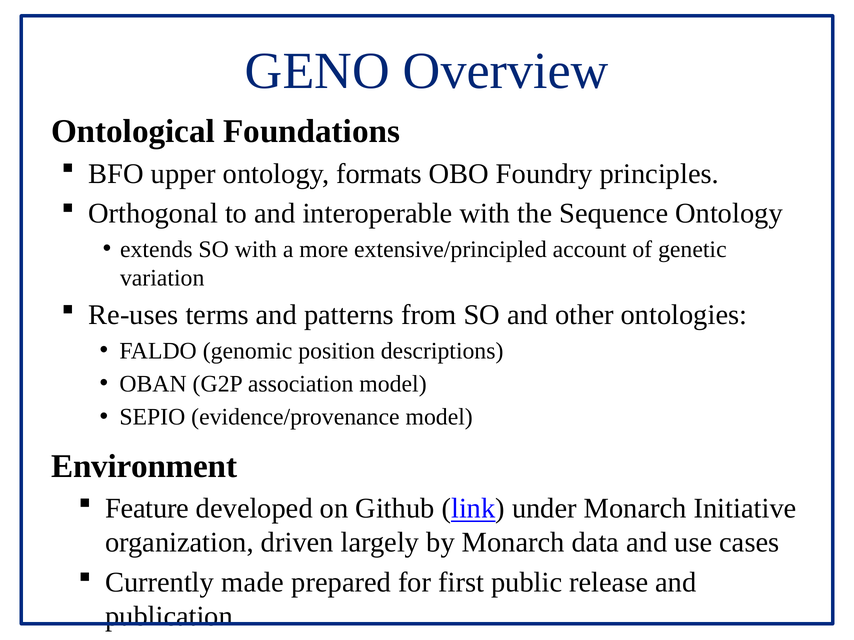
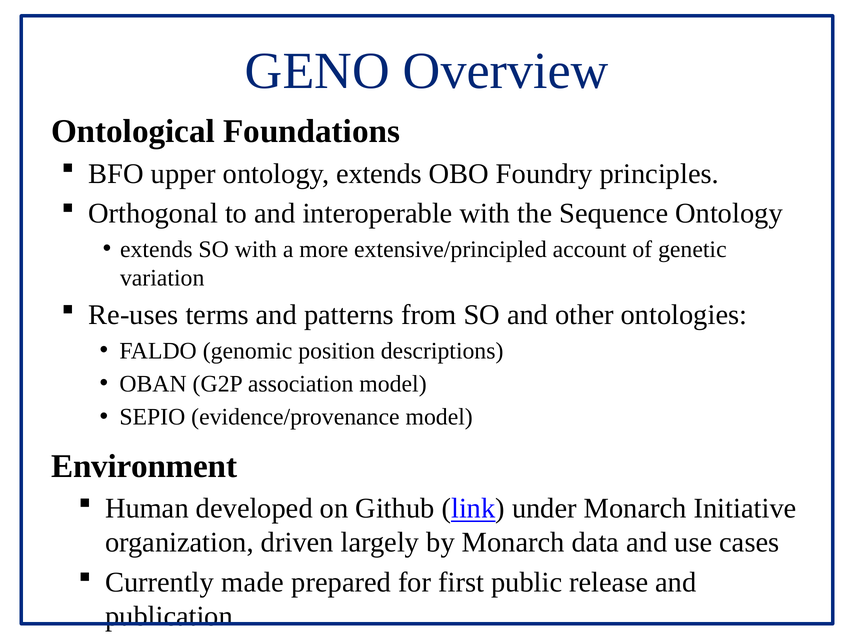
ontology formats: formats -> extends (379, 174)
Feature: Feature -> Human (147, 509)
